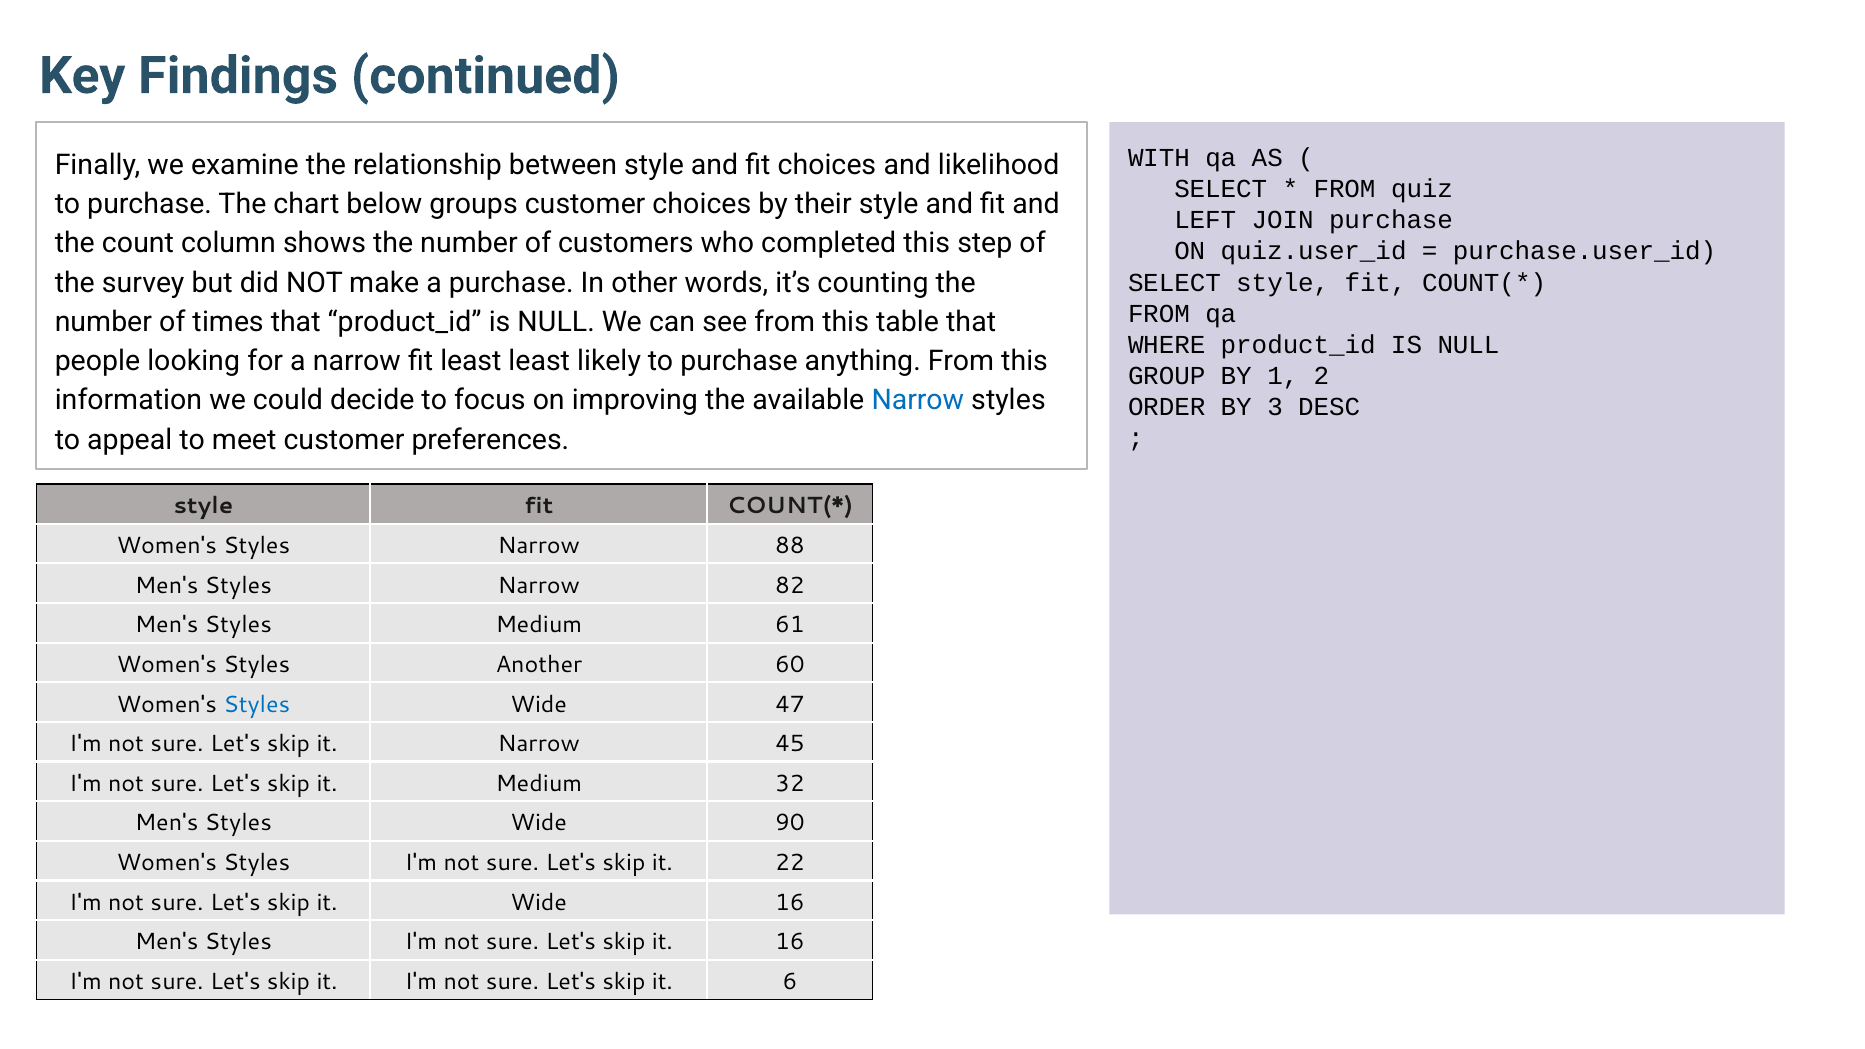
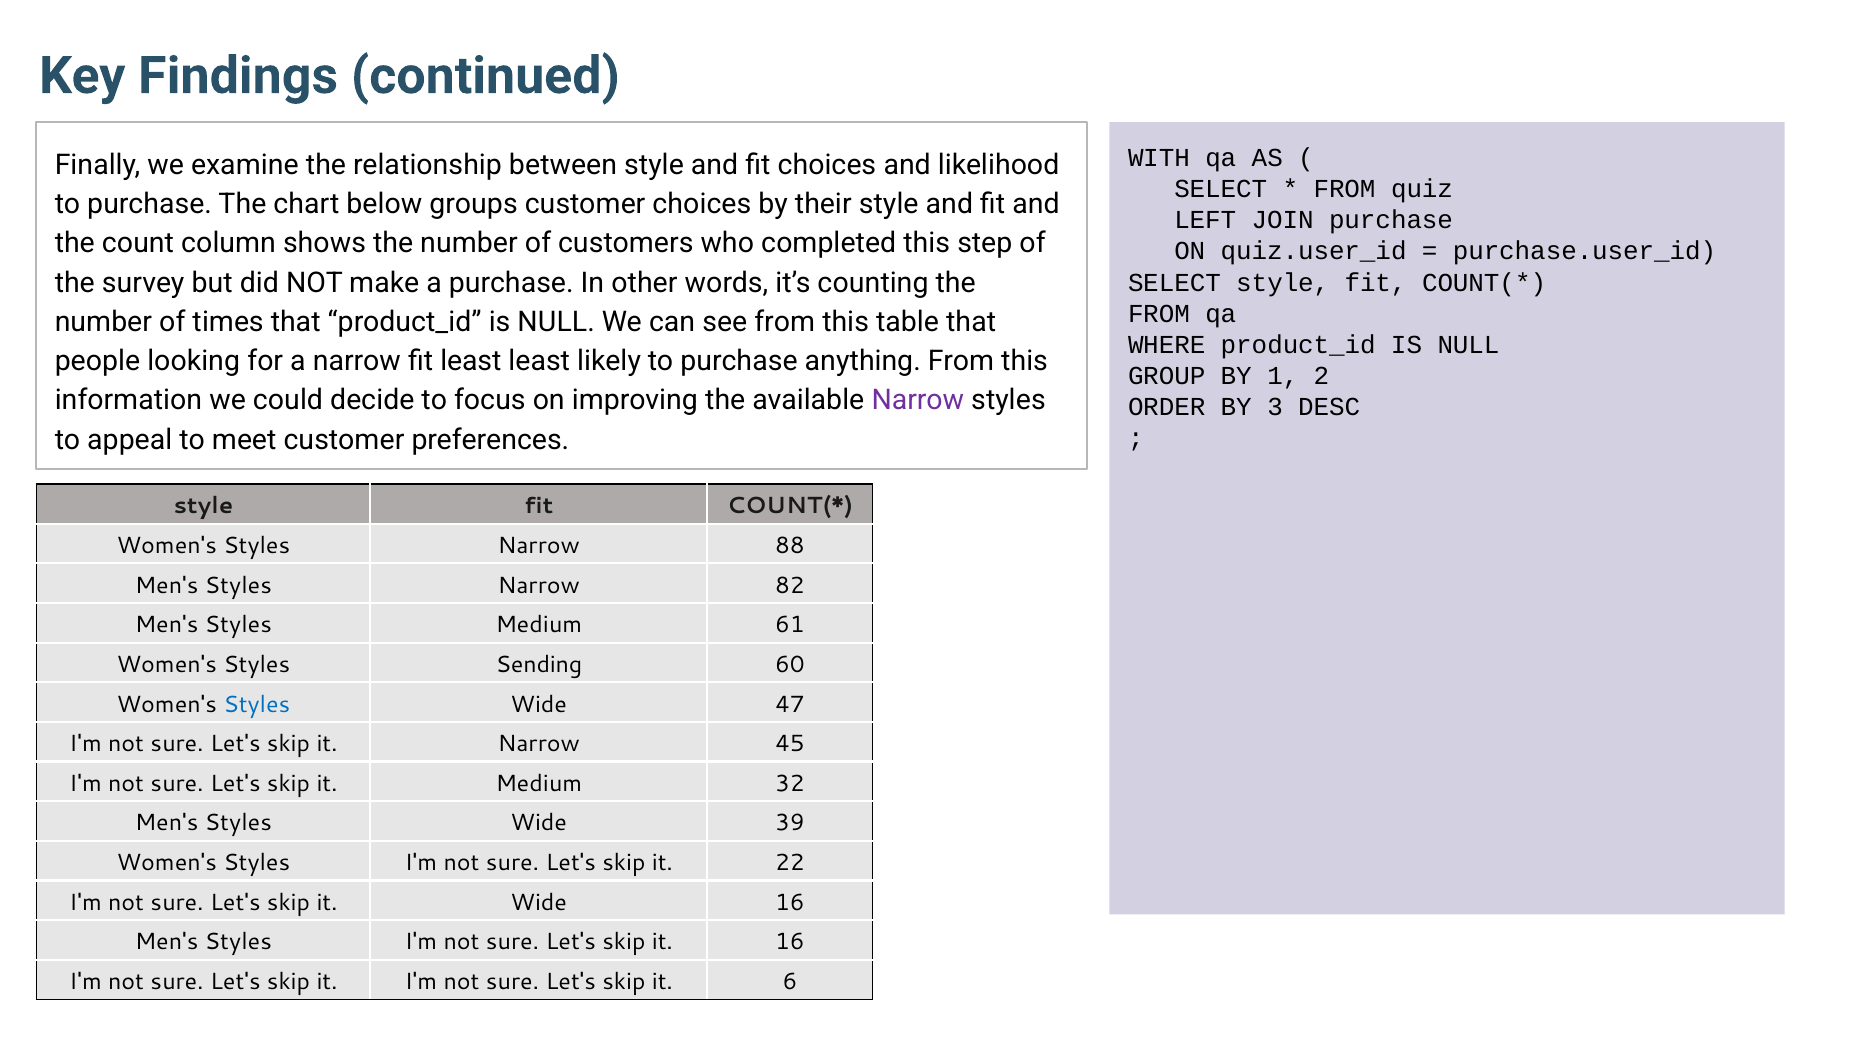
Narrow colour: blue -> purple (918, 401)
Another: Another -> Sending (539, 665)
90: 90 -> 39 (790, 823)
